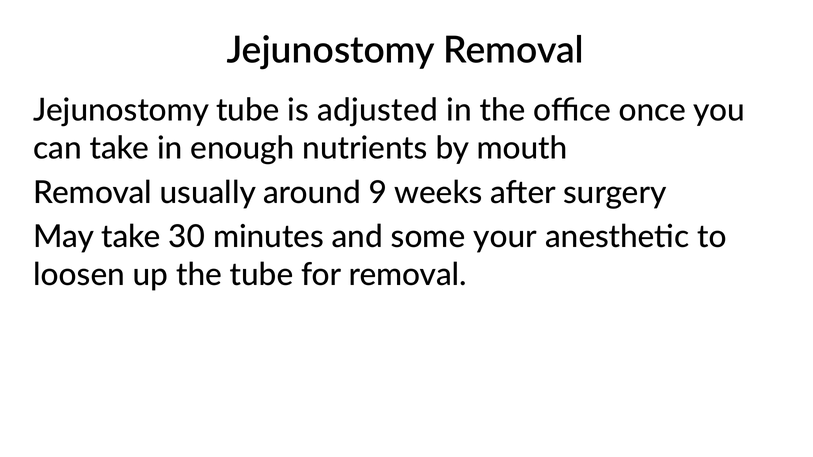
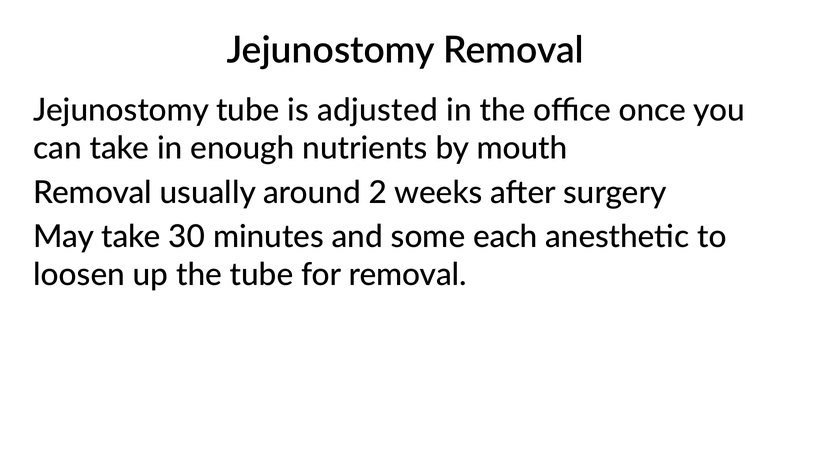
9: 9 -> 2 (378, 193)
your: your -> each (505, 237)
